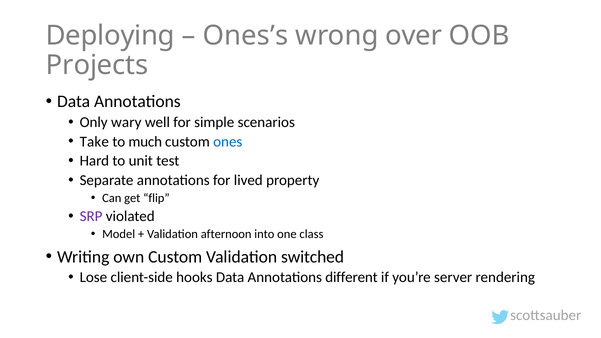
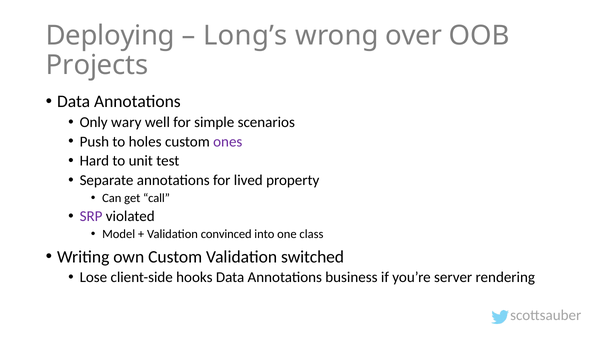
Ones’s: Ones’s -> Long’s (245, 36)
Take: Take -> Push (94, 142)
much: much -> holes (145, 142)
ones colour: blue -> purple (228, 142)
flip: flip -> call (156, 198)
afternoon: afternoon -> convinced (226, 234)
different: different -> business (351, 278)
